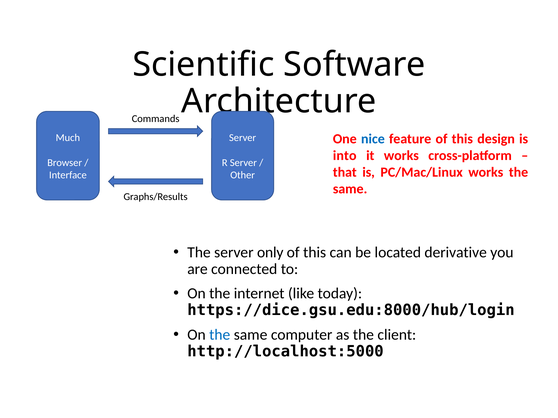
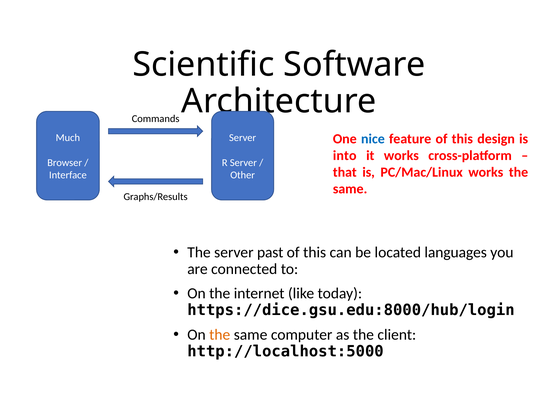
only: only -> past (270, 253)
derivative: derivative -> languages (456, 253)
the colour: blue -> orange (220, 335)
